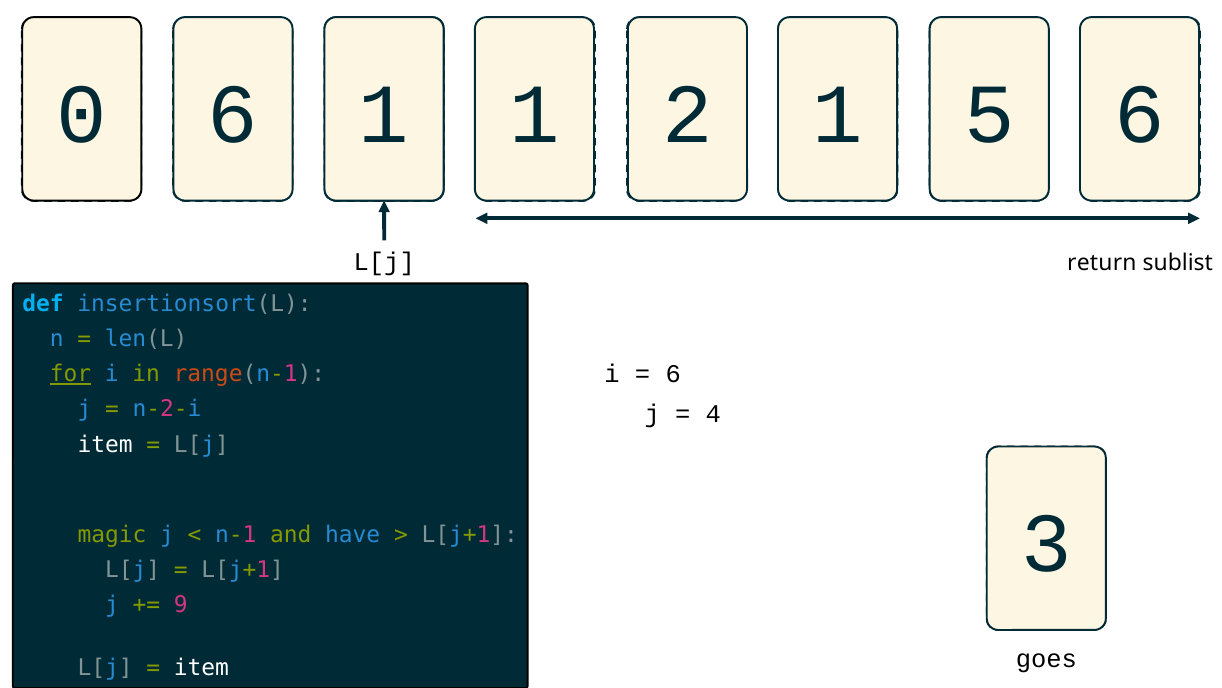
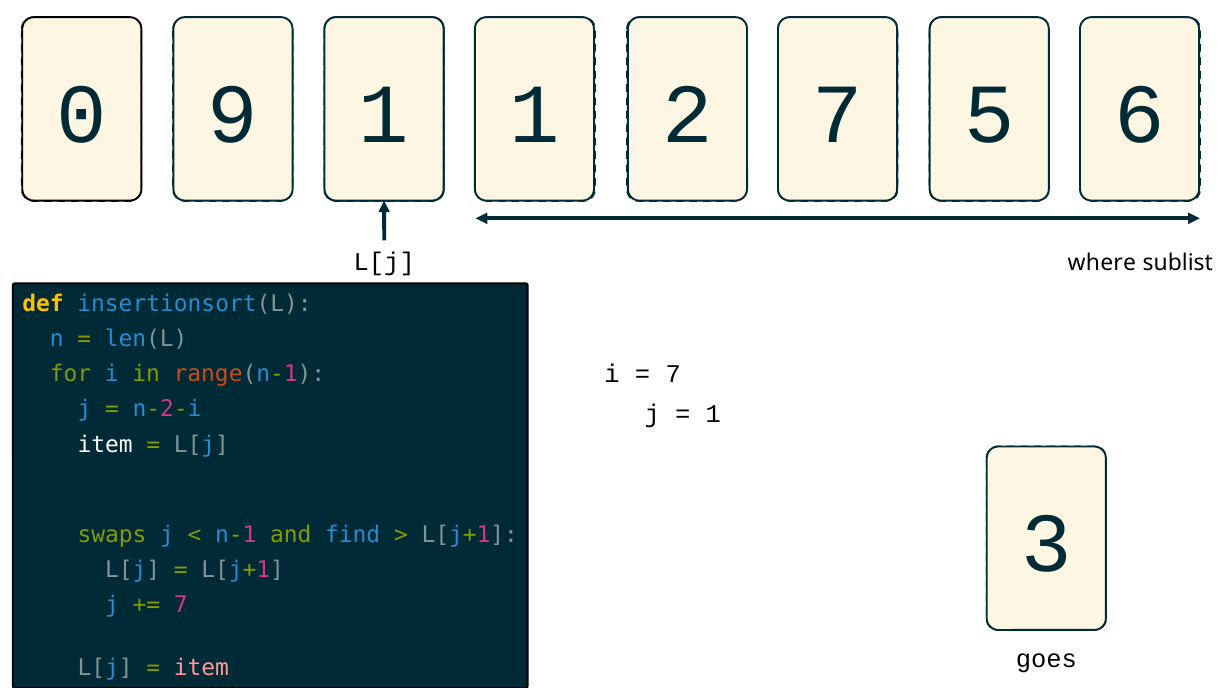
0 6: 6 -> 9 (233, 115)
2 1: 1 -> 7 (838, 115)
return: return -> where (1102, 263)
def colour: light blue -> yellow (43, 304)
for underline: present -> none (71, 374)
6: 6 -> 7 (673, 374)
4: 4 -> 1 (713, 414)
magic: magic -> swaps (112, 534)
have: have -> find (353, 534)
9: 9 -> 7 (181, 605)
item colour: white -> pink (201, 667)
